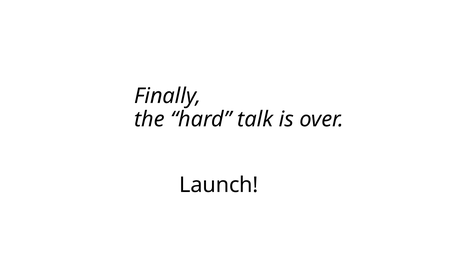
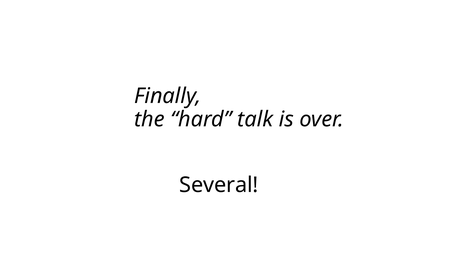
Launch: Launch -> Several (219, 185)
